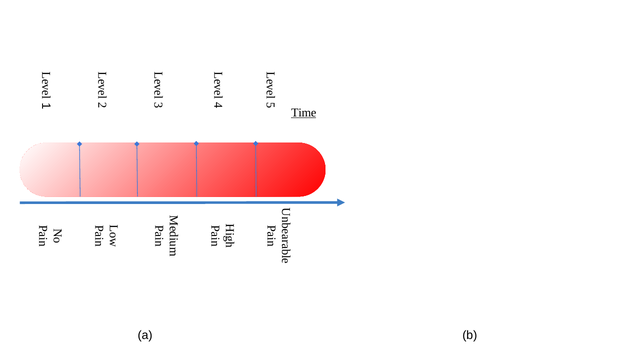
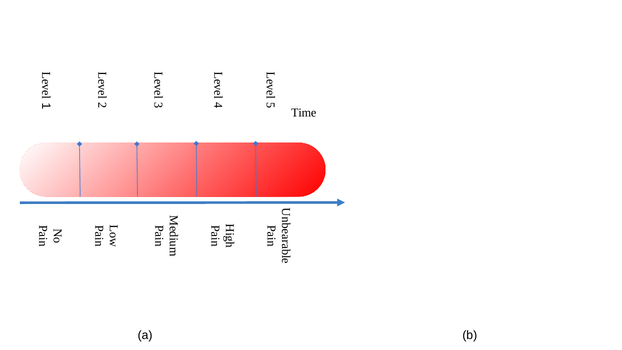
Time underline: present -> none (304, 112)
